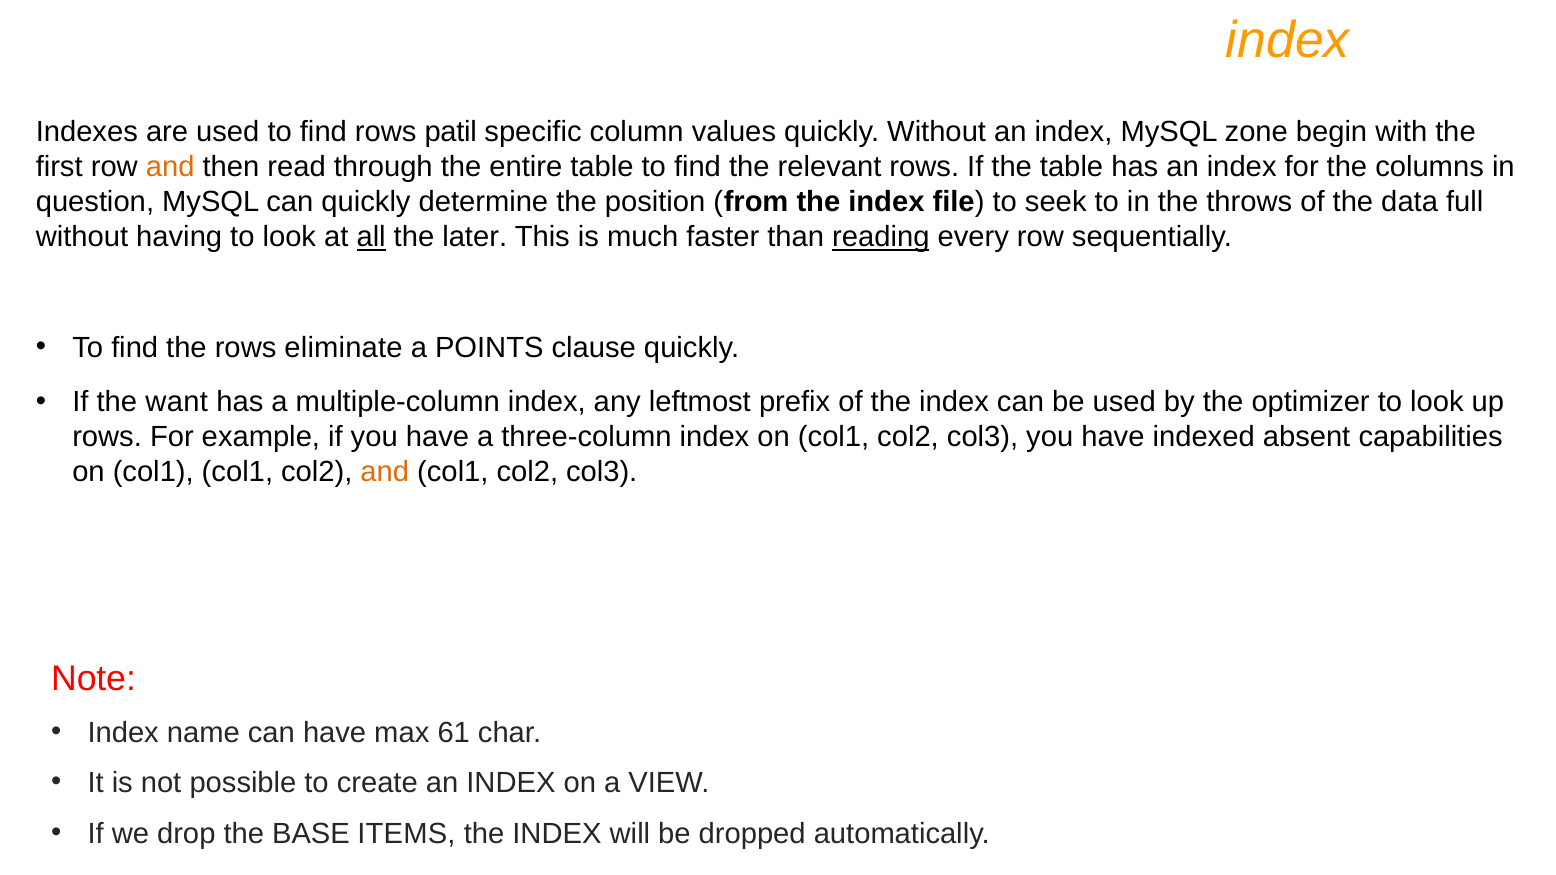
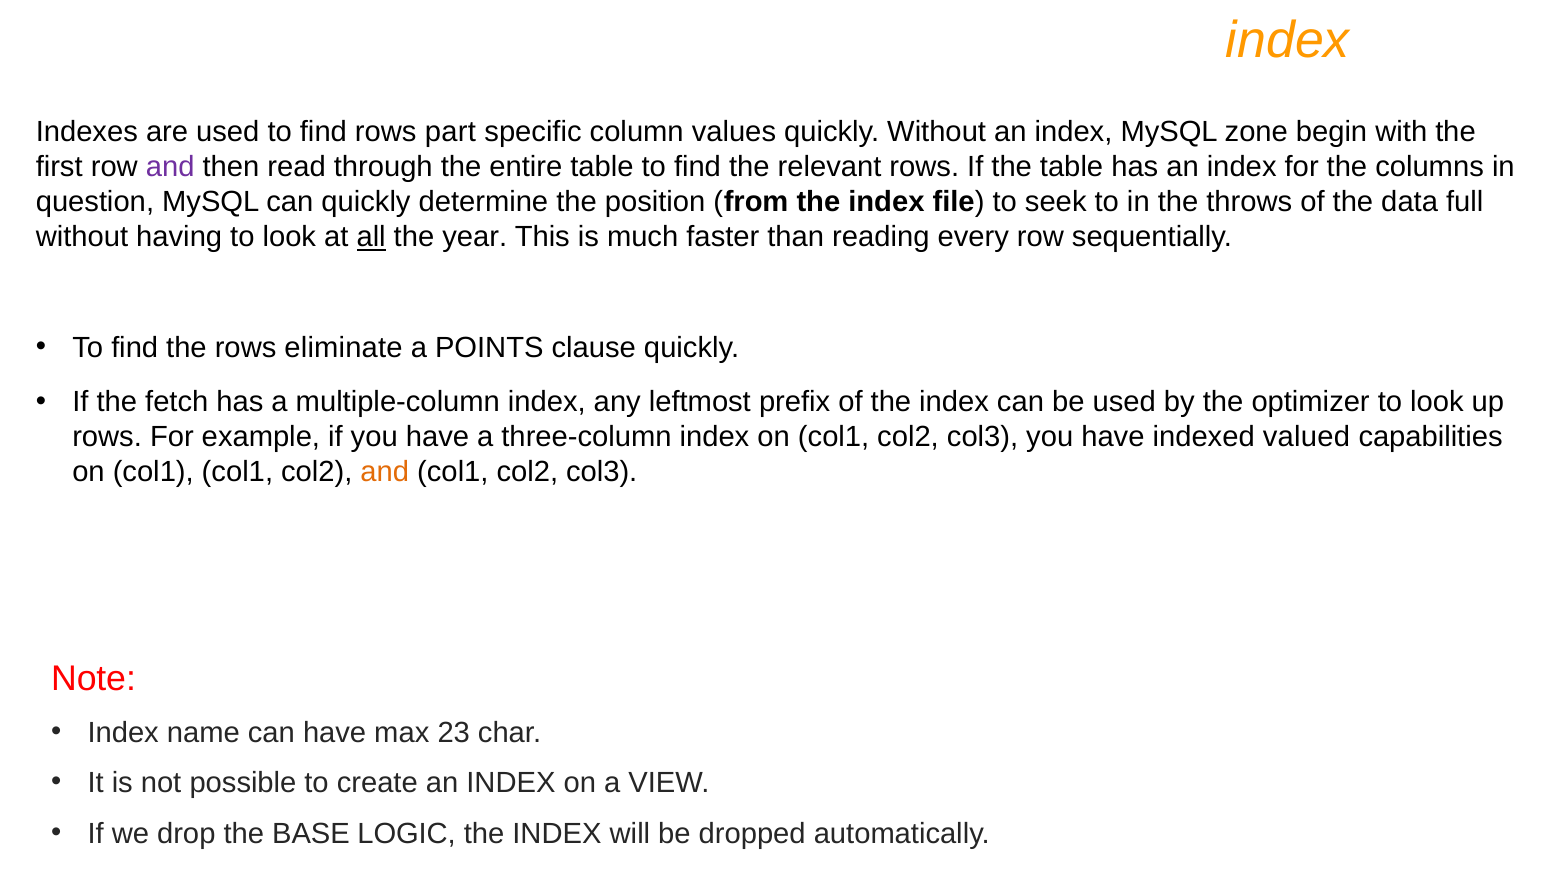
patil: patil -> part (450, 132)
and colour: orange -> purple (170, 167)
later: later -> year (475, 237)
reading underline: present -> none (881, 237)
want: want -> fetch (177, 402)
absent: absent -> valued (1306, 437)
61: 61 -> 23 (454, 733)
ITEMS: ITEMS -> LOGIC (407, 834)
